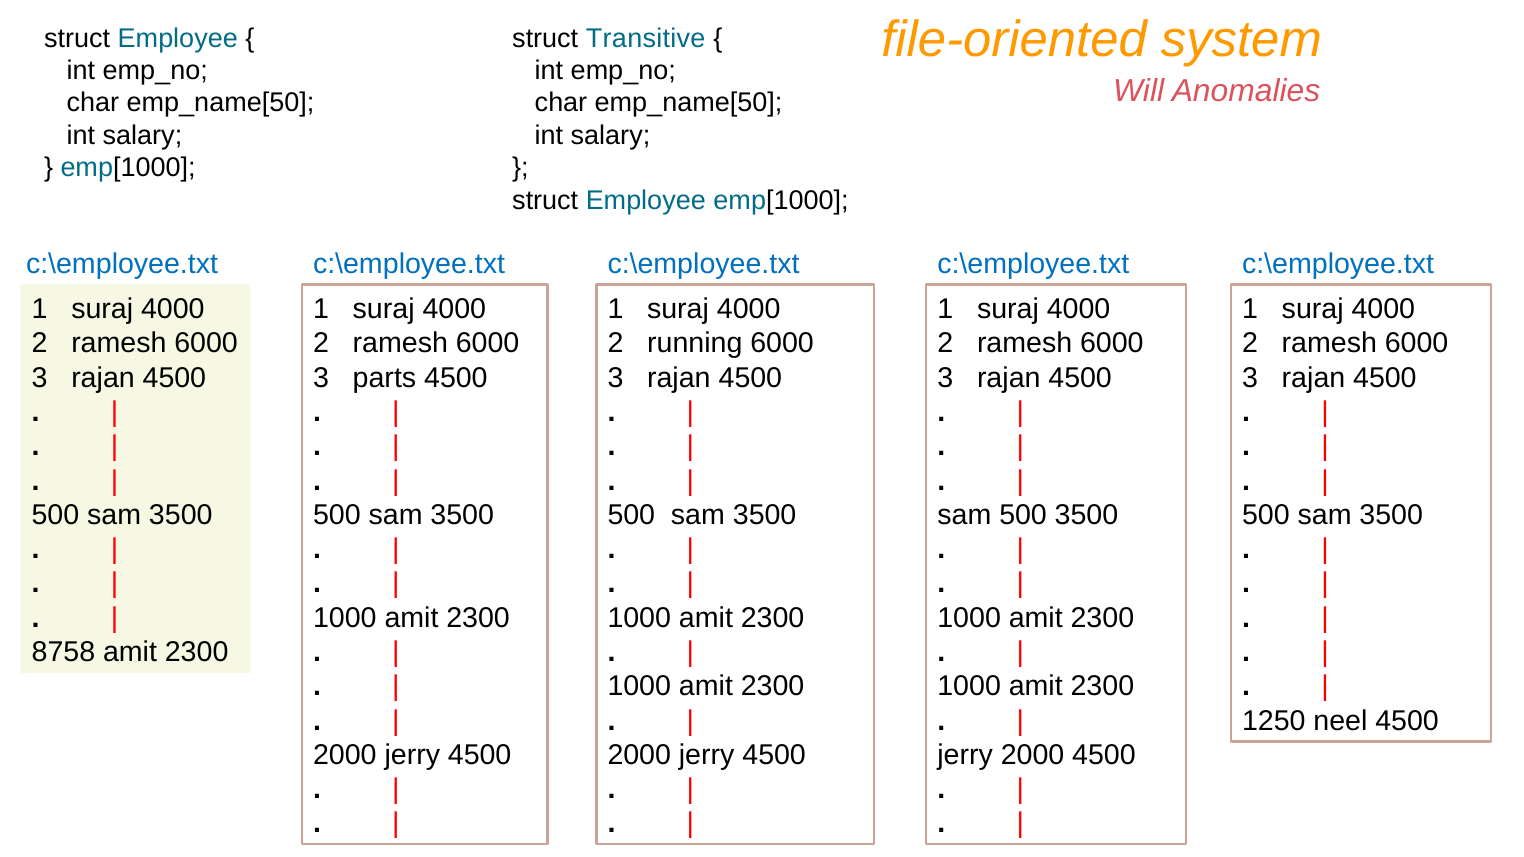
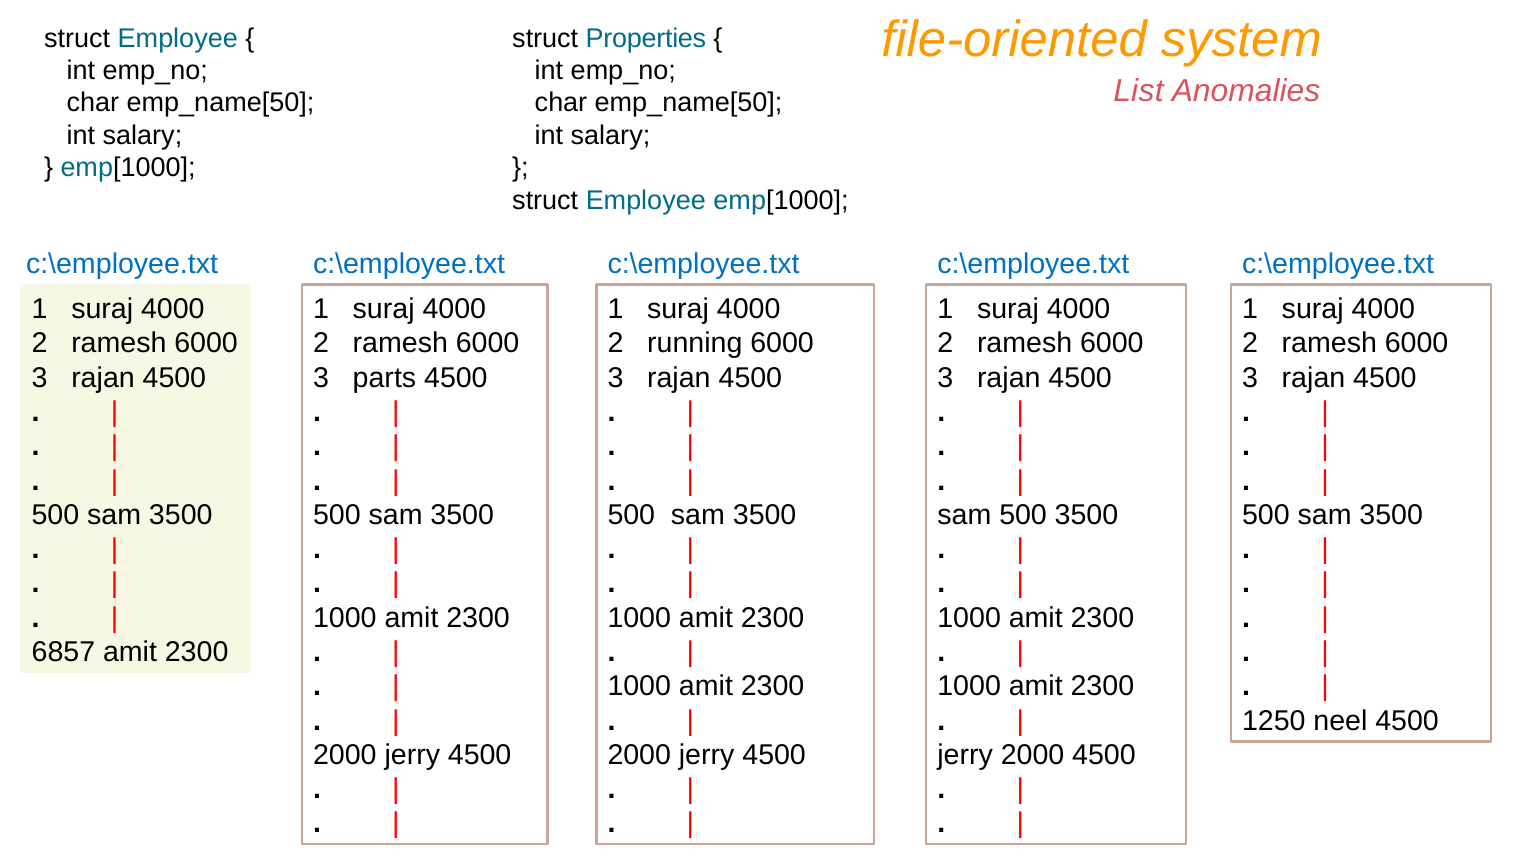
Transitive: Transitive -> Properties (646, 38)
Will: Will -> List (1138, 91)
8758: 8758 -> 6857 (63, 652)
